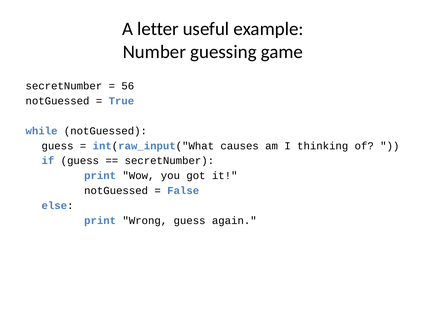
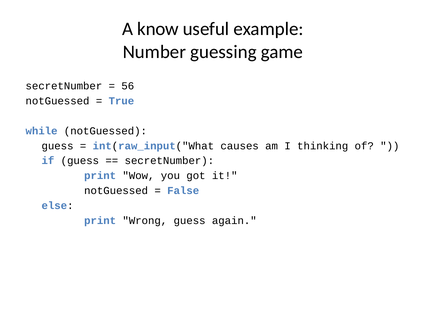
letter: letter -> know (158, 29)
